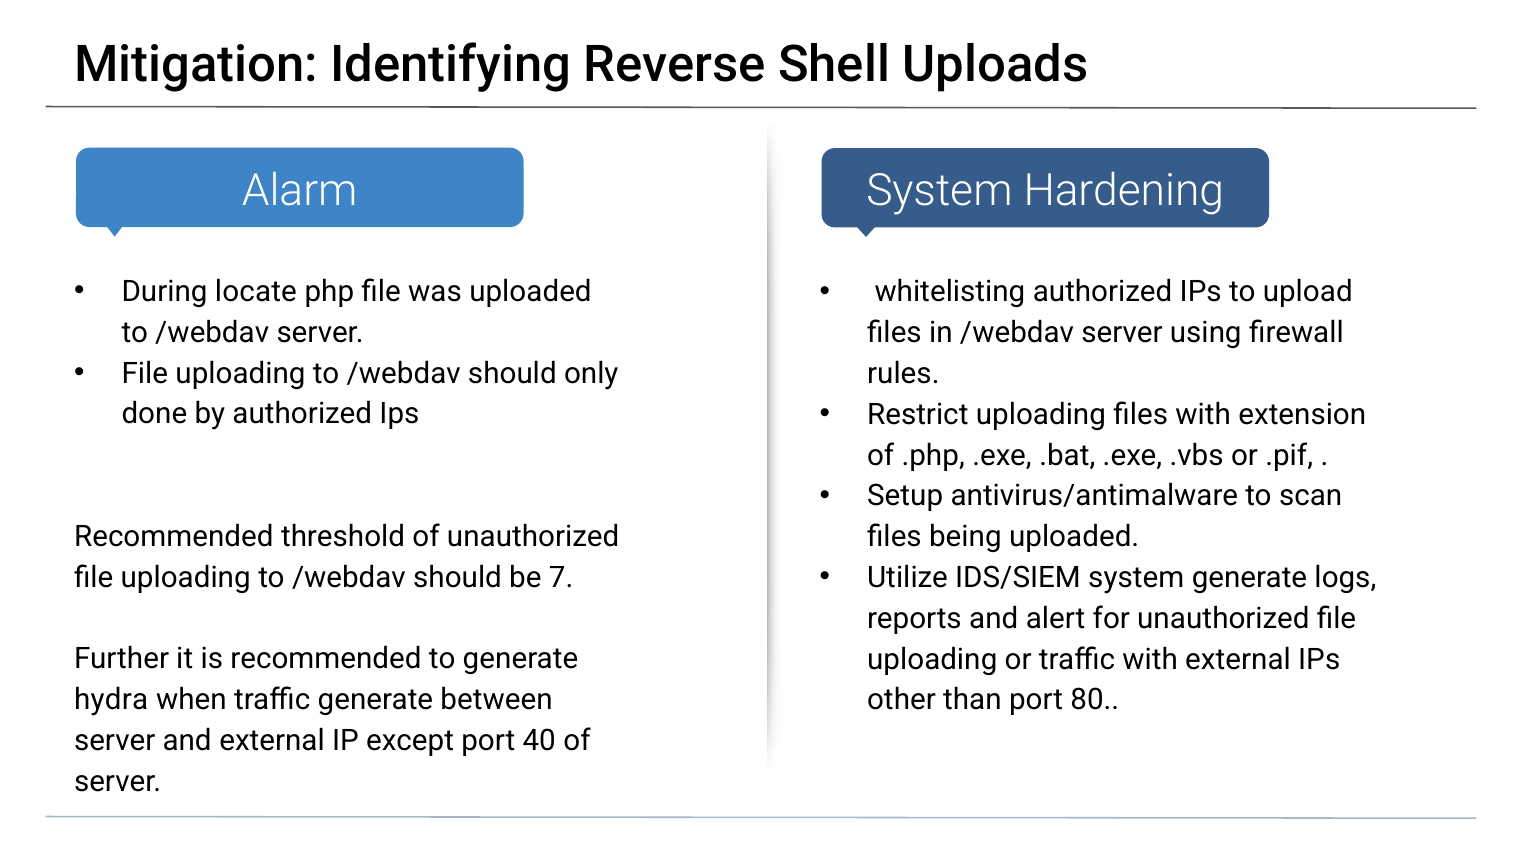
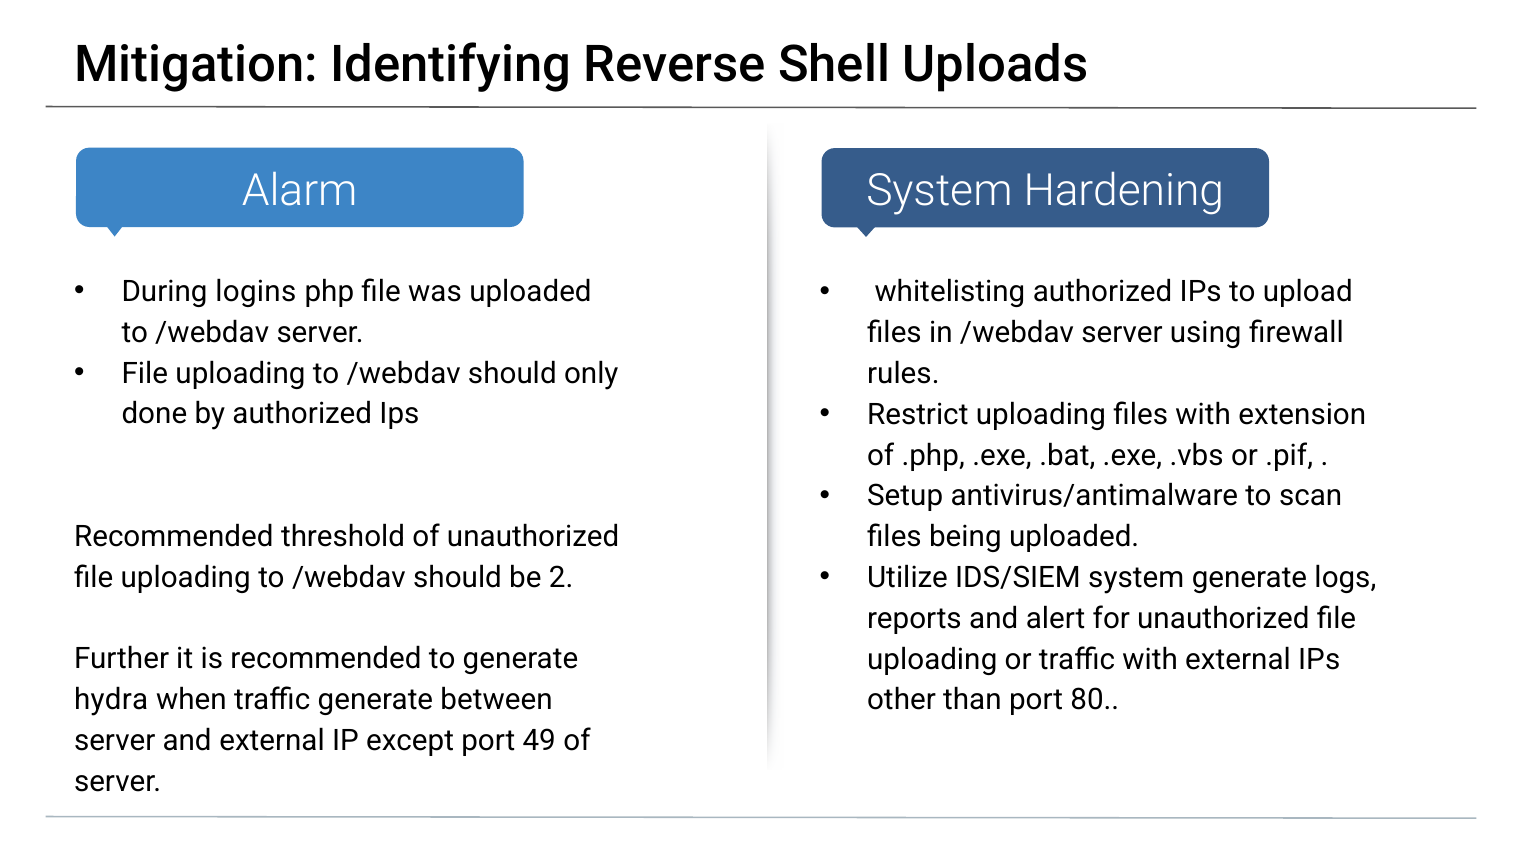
locate: locate -> logins (256, 292)
7: 7 -> 2 (561, 577)
40: 40 -> 49 (539, 741)
